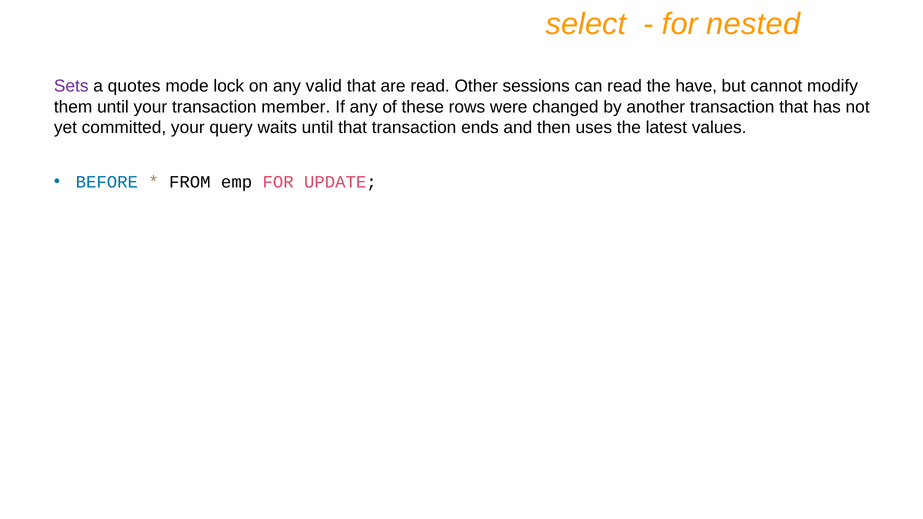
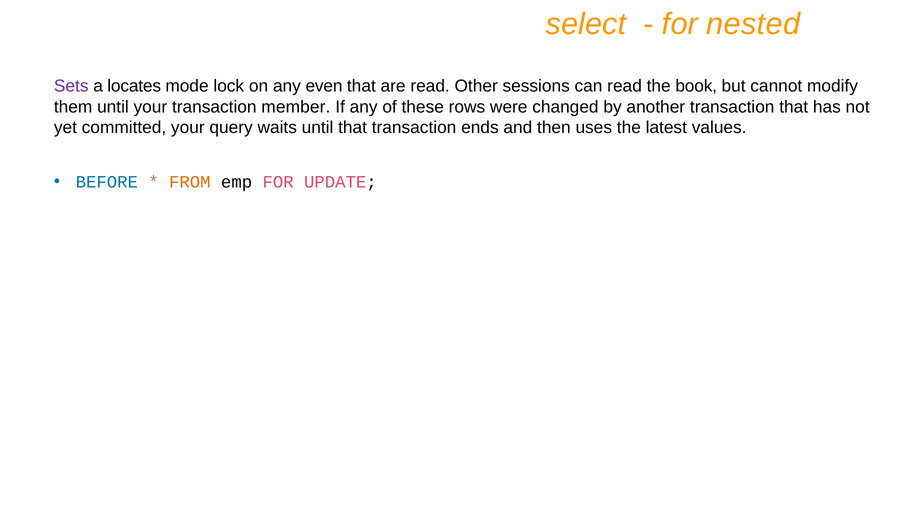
quotes: quotes -> locates (134, 86)
valid: valid -> even (324, 86)
have: have -> book (696, 86)
FROM colour: black -> orange (190, 182)
